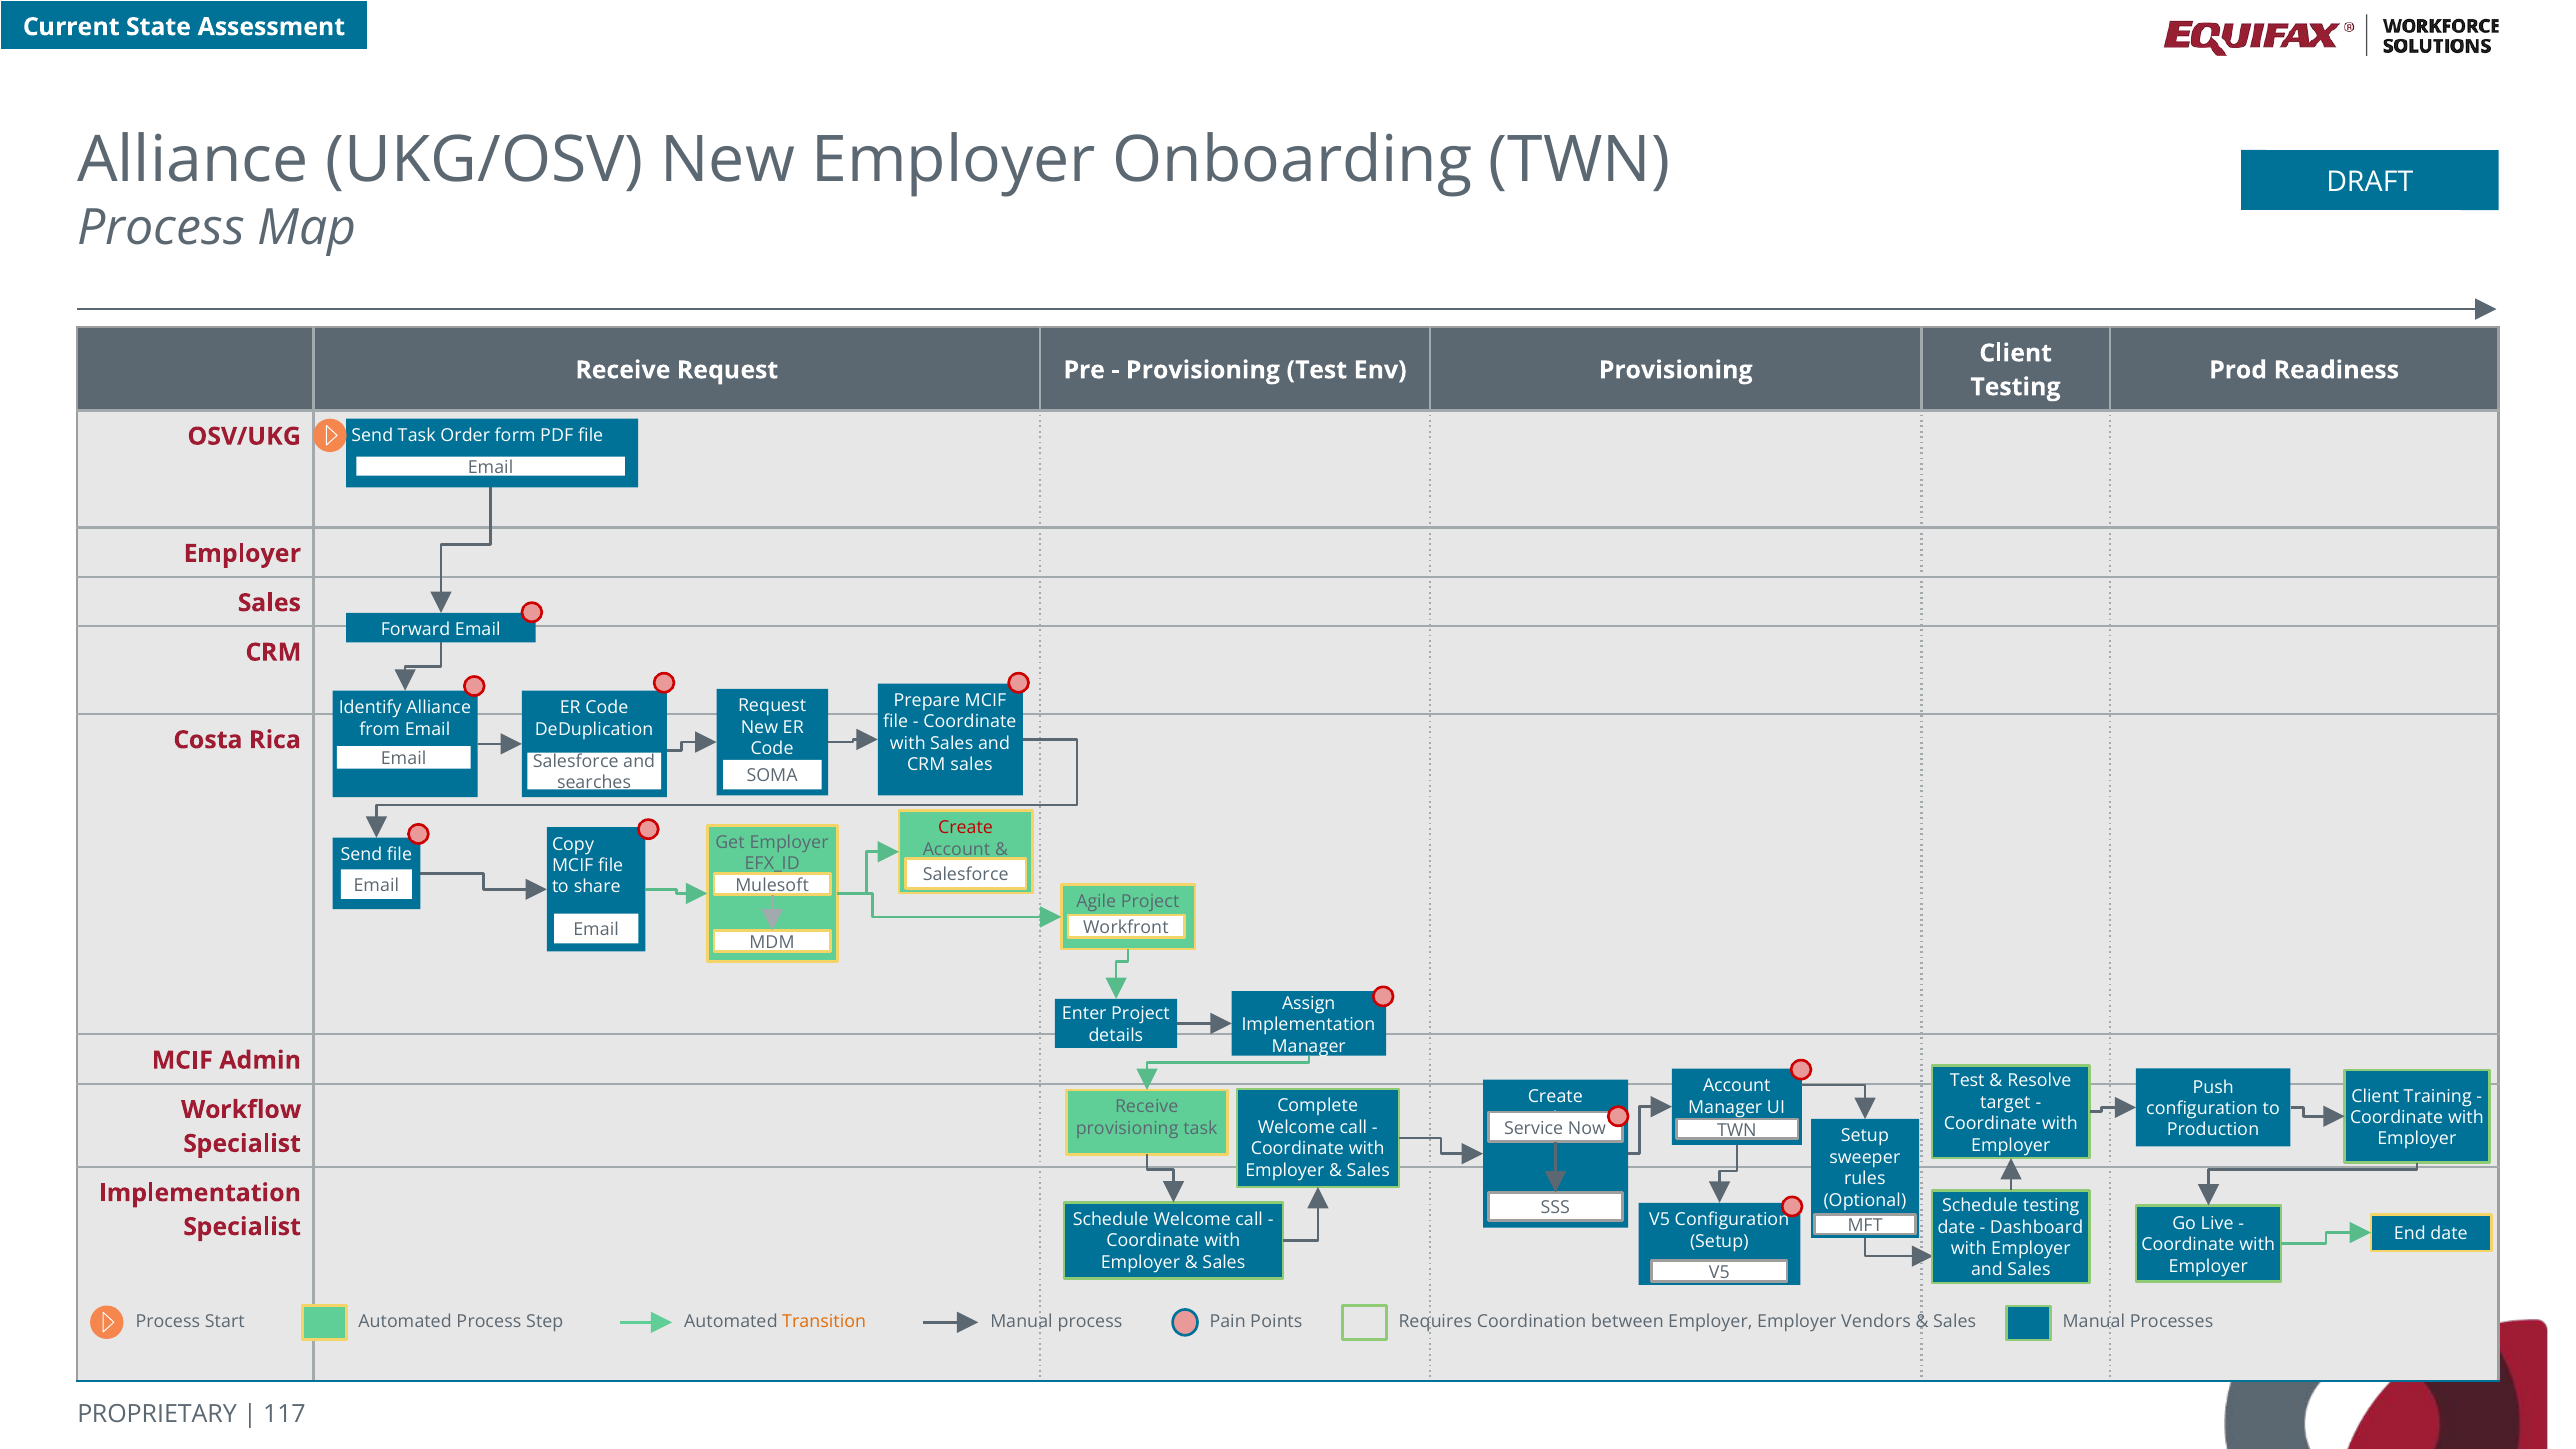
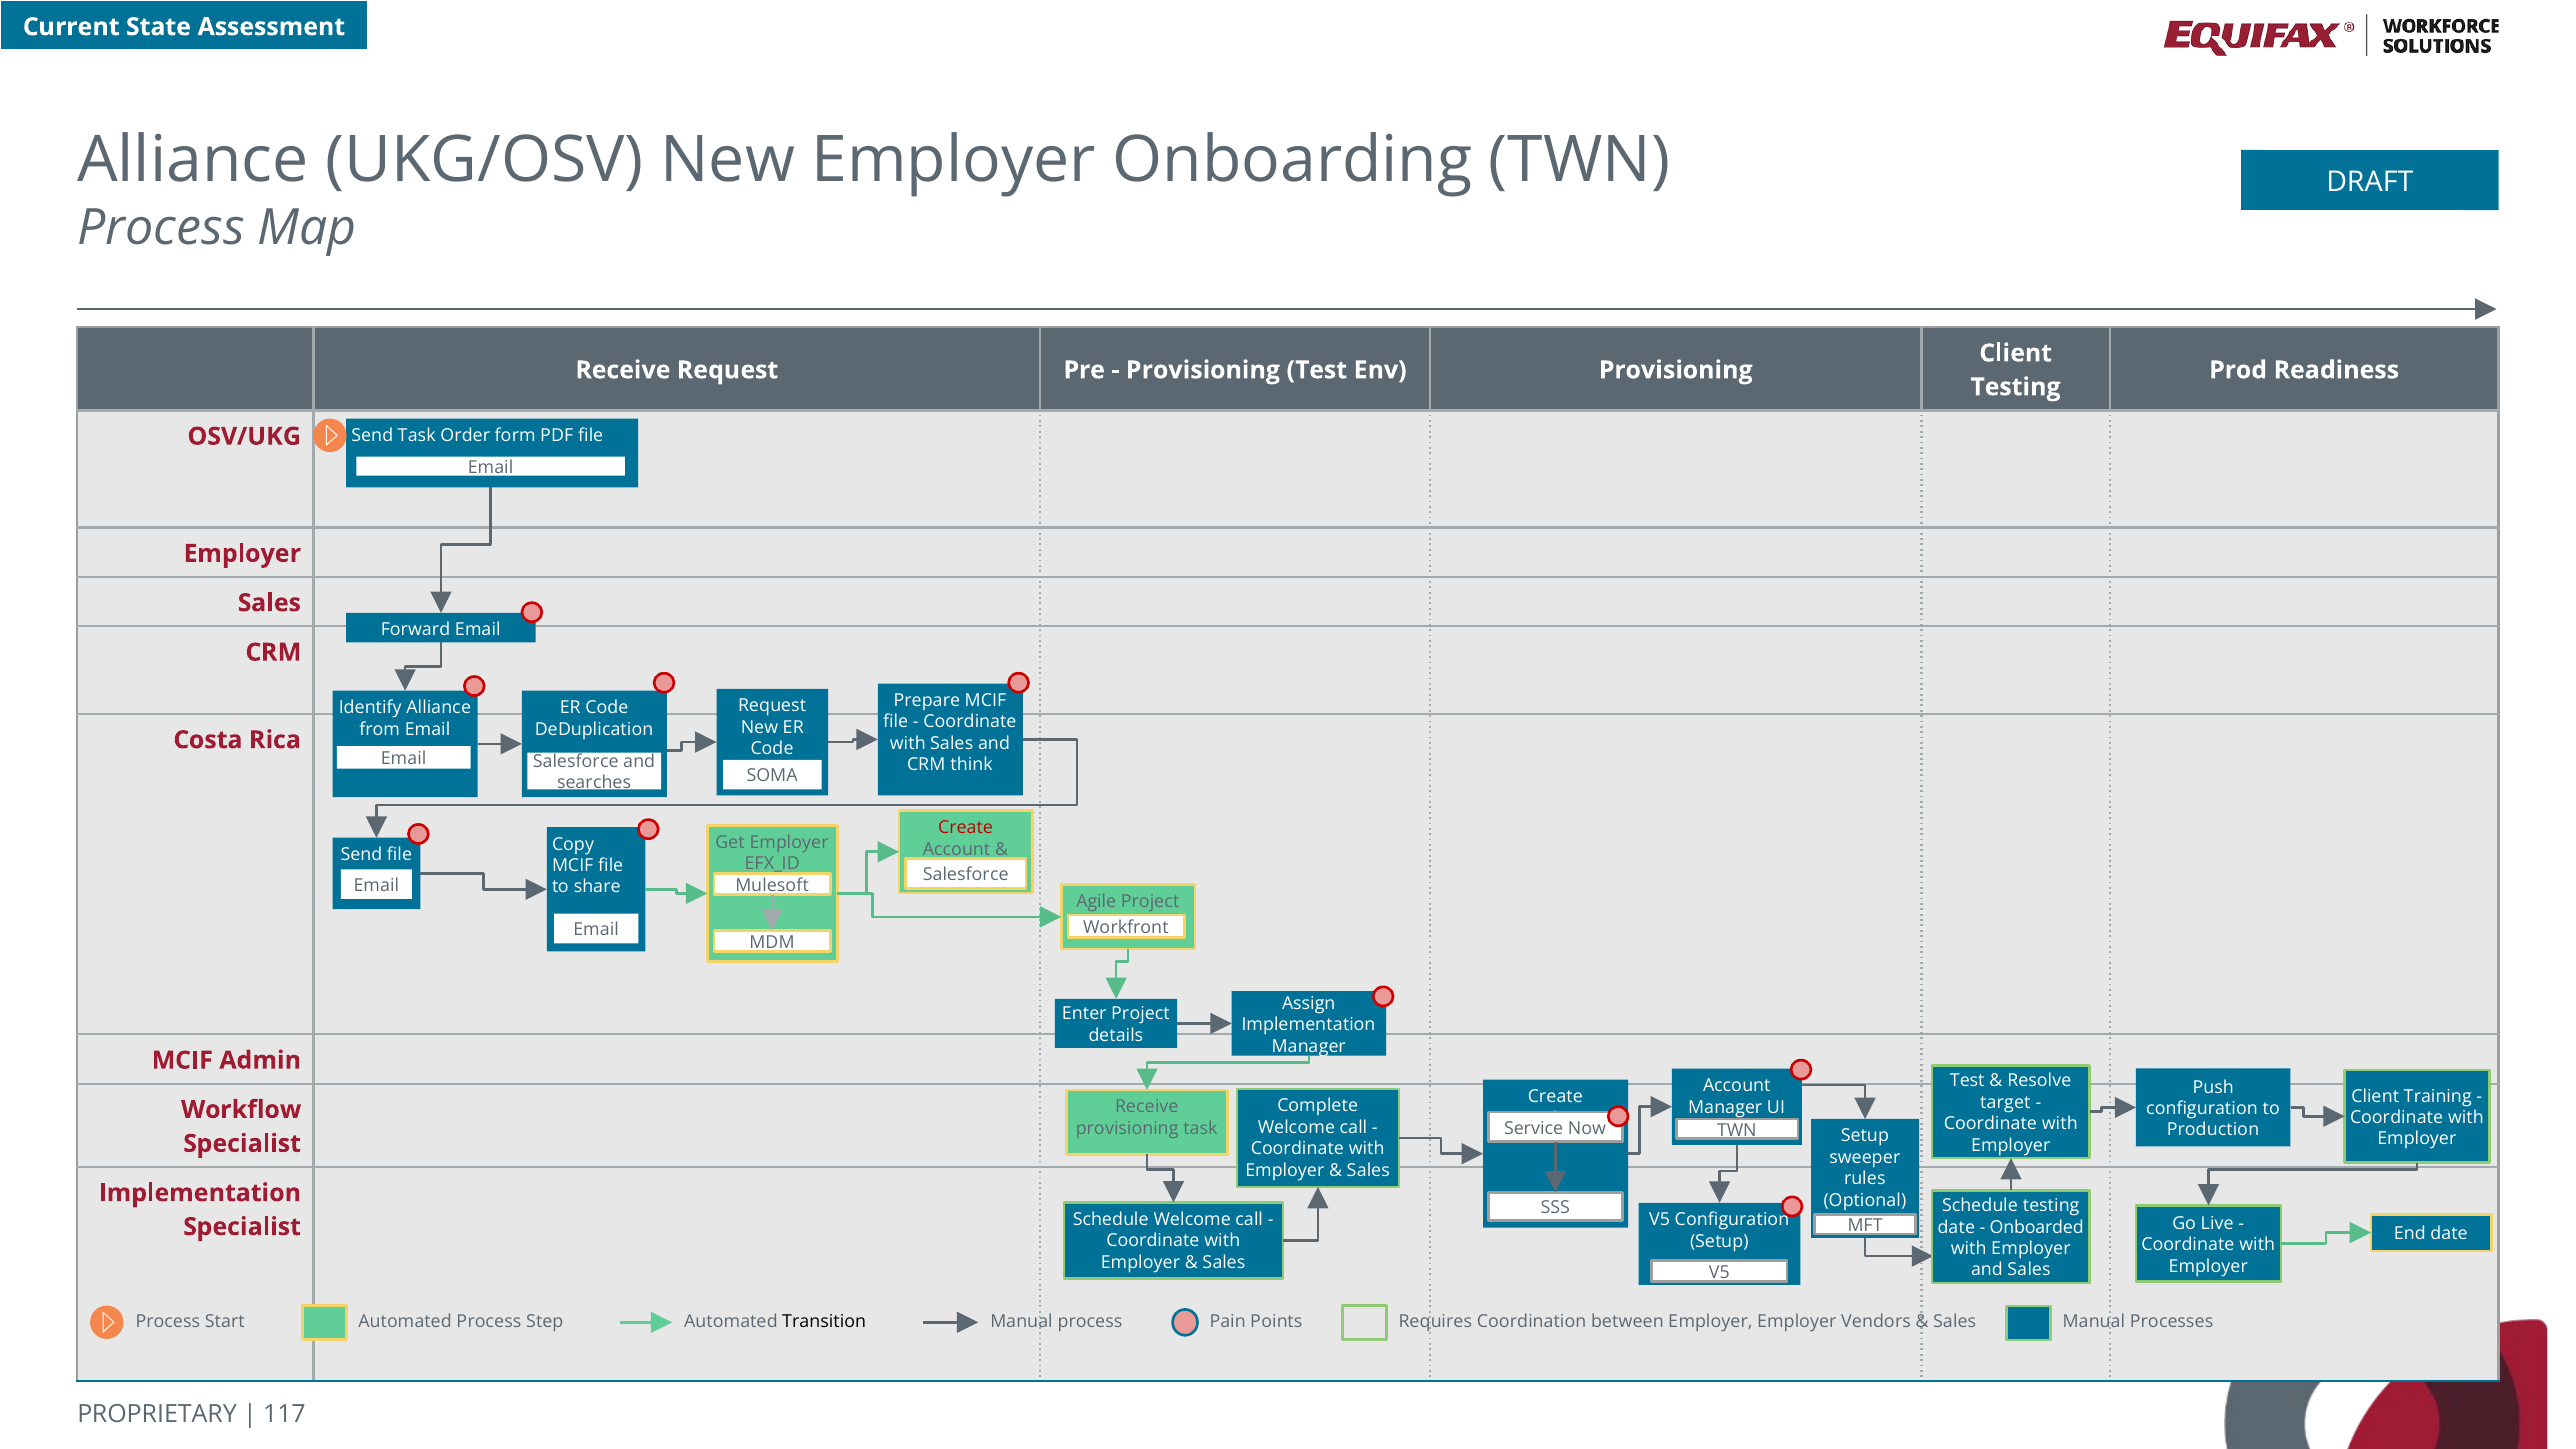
CRM sales: sales -> think (972, 765)
Dashboard: Dashboard -> Onboarded (2037, 1227)
Transition colour: orange -> black (824, 1321)
